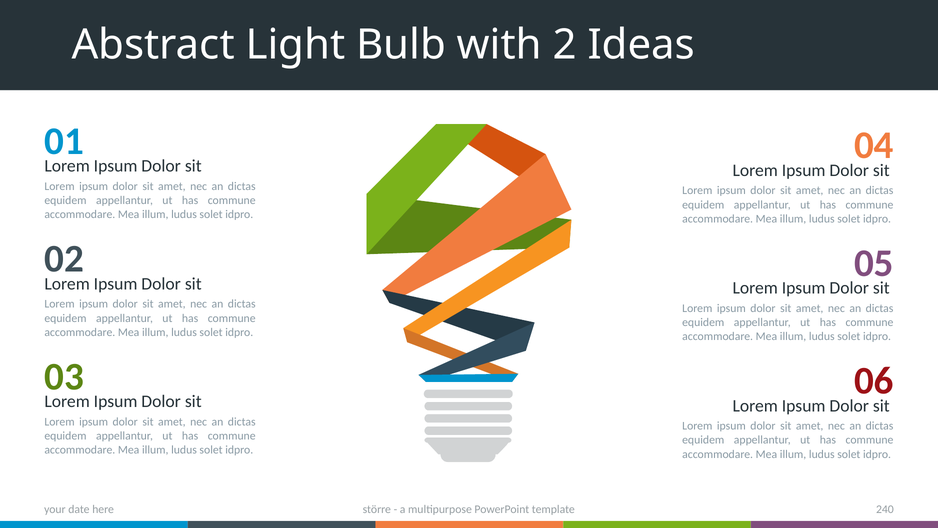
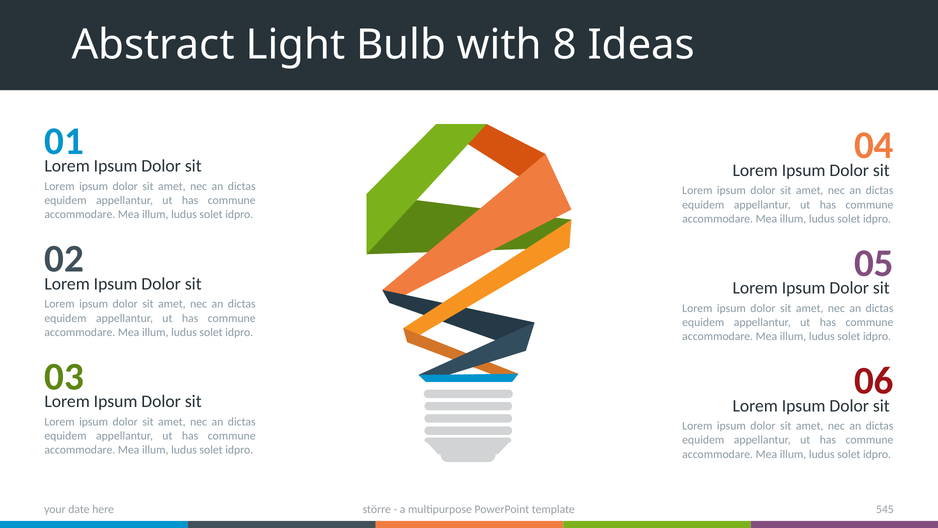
2: 2 -> 8 (565, 45)
240: 240 -> 545 (885, 509)
